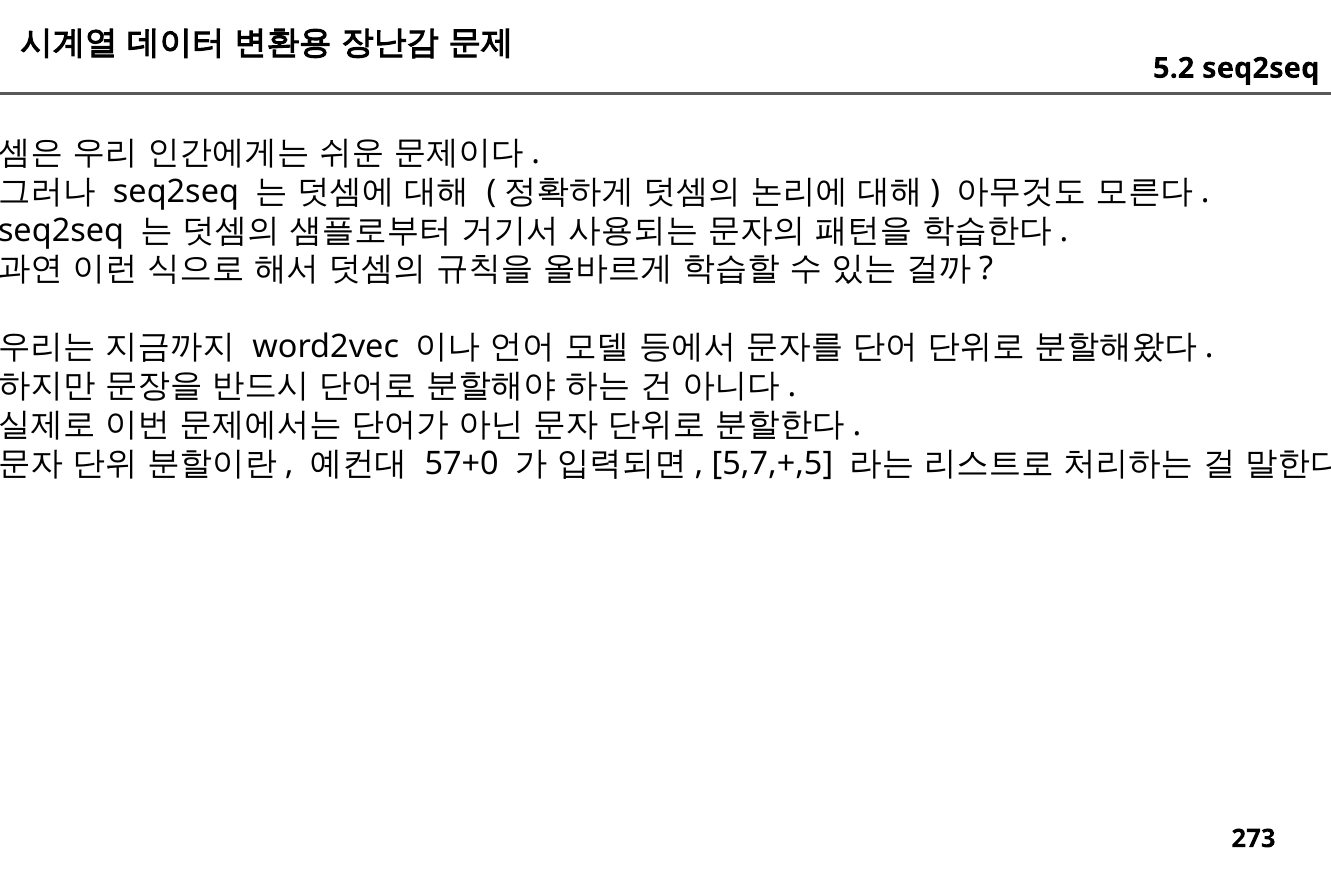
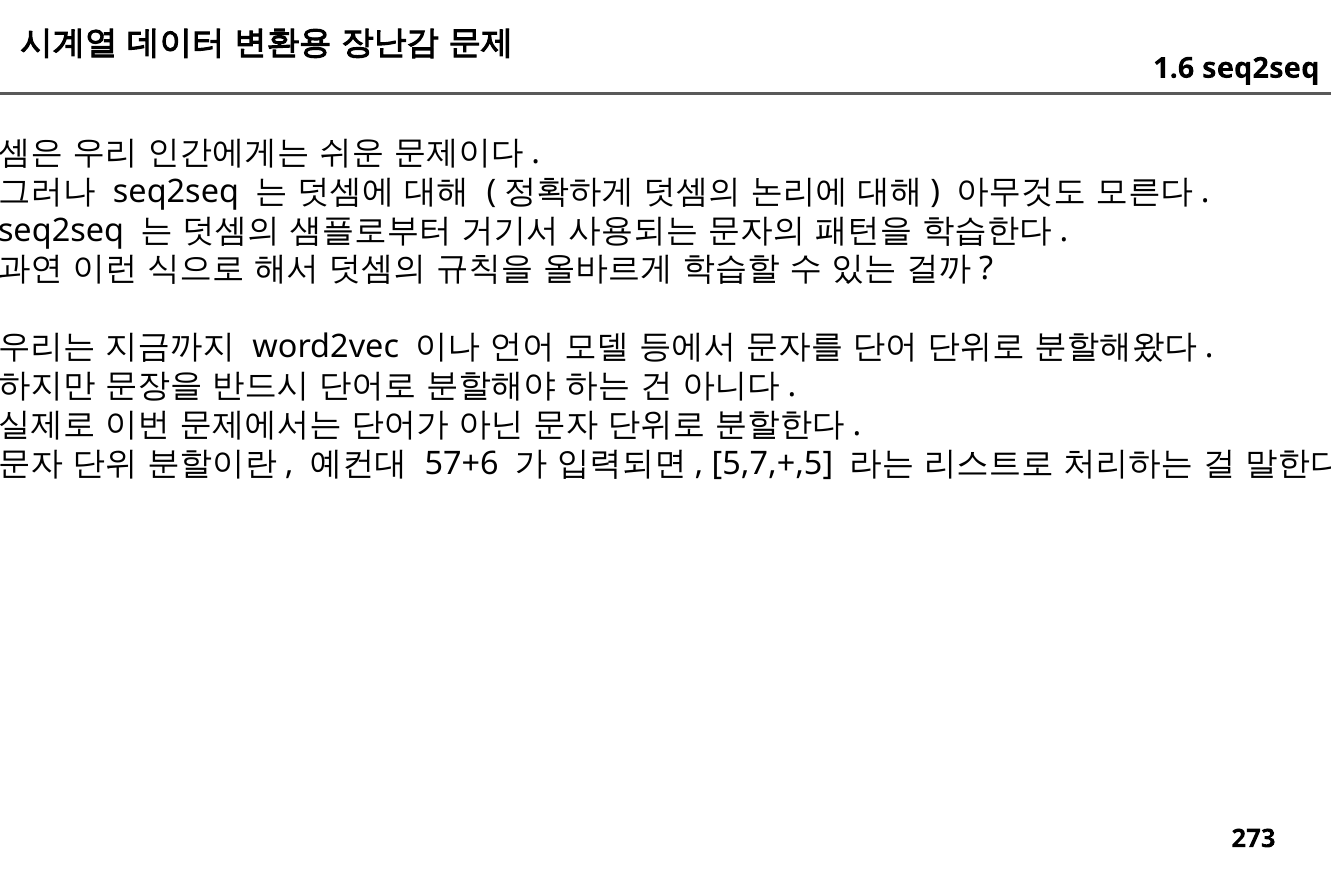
5.2: 5.2 -> 1.6 (1174, 68)
57+0: 57+0 -> 57+6 (462, 464)
